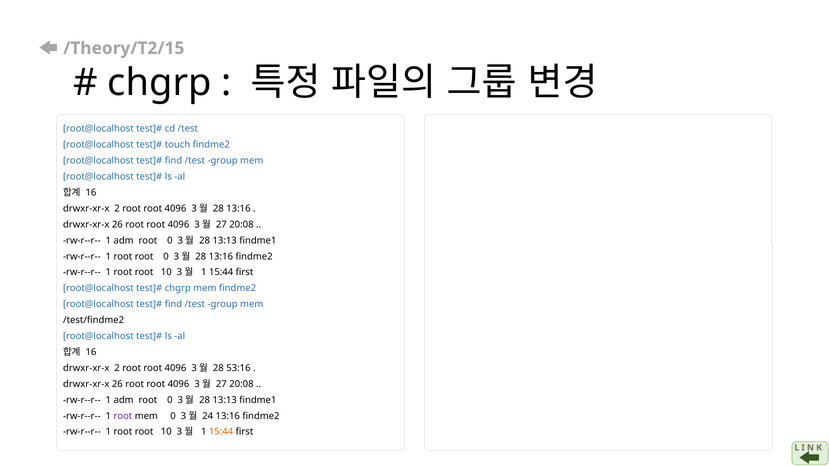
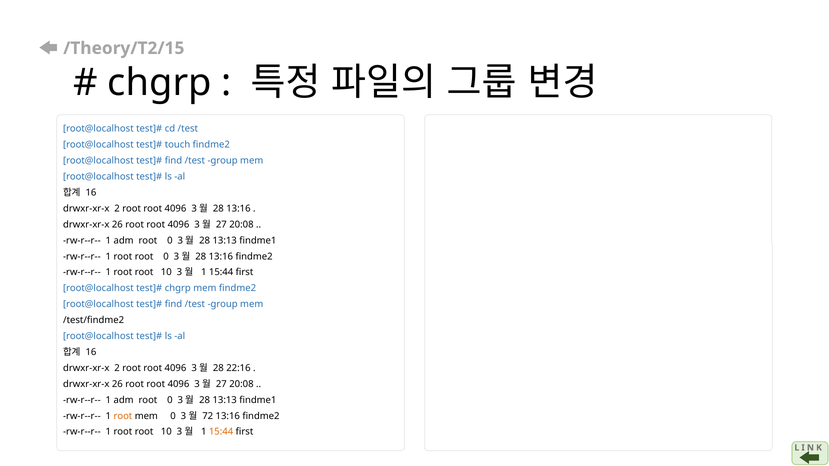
53:16: 53:16 -> 22:16 (238, 368)
root colour: purple -> orange (123, 416)
24: 24 -> 72 (208, 416)
